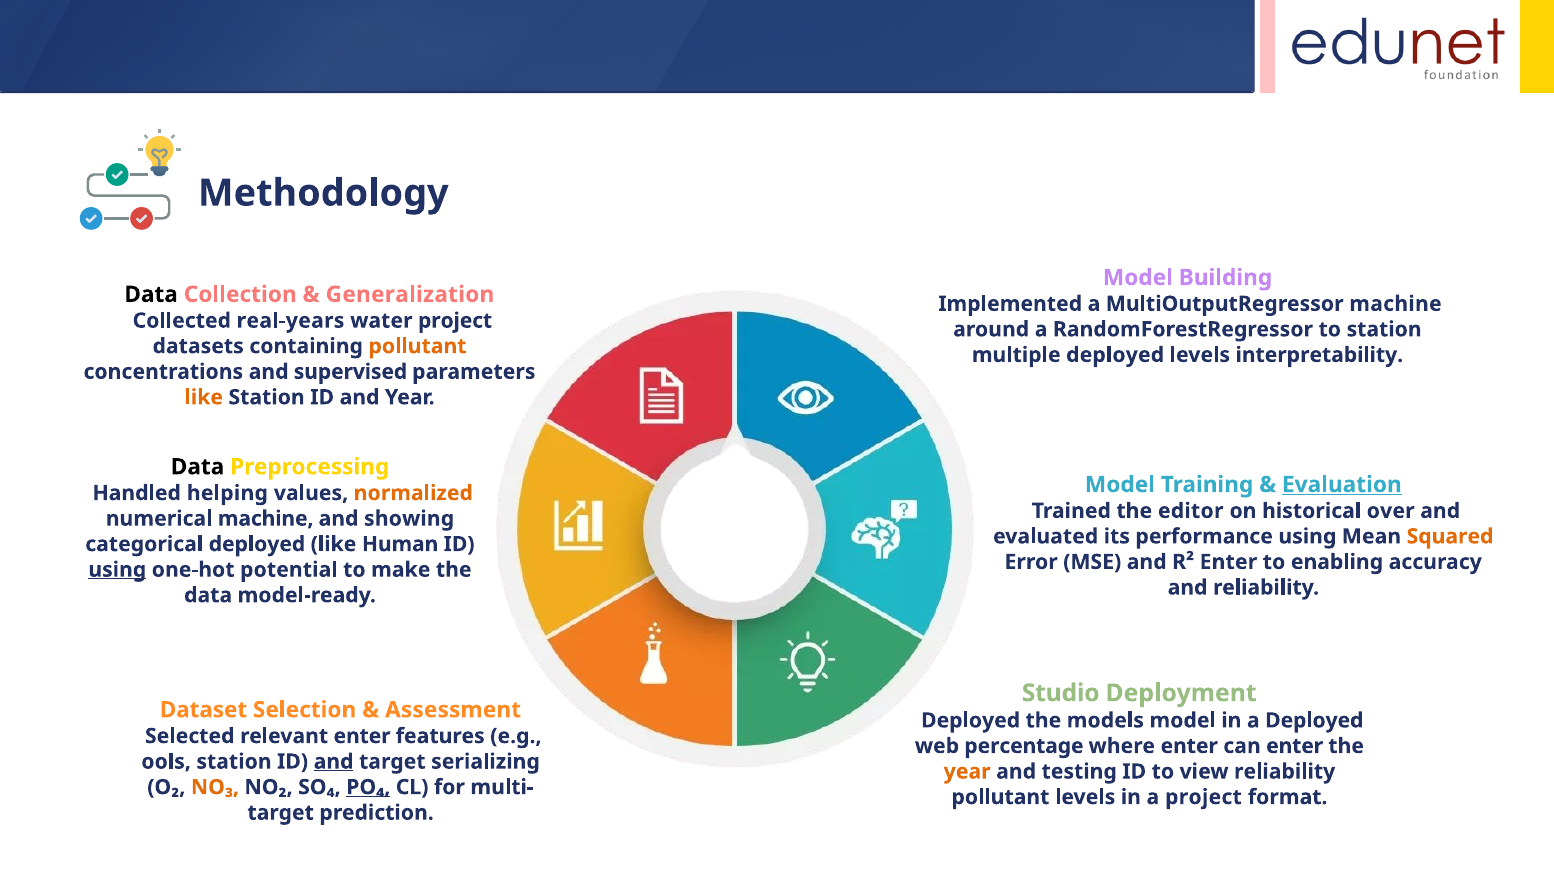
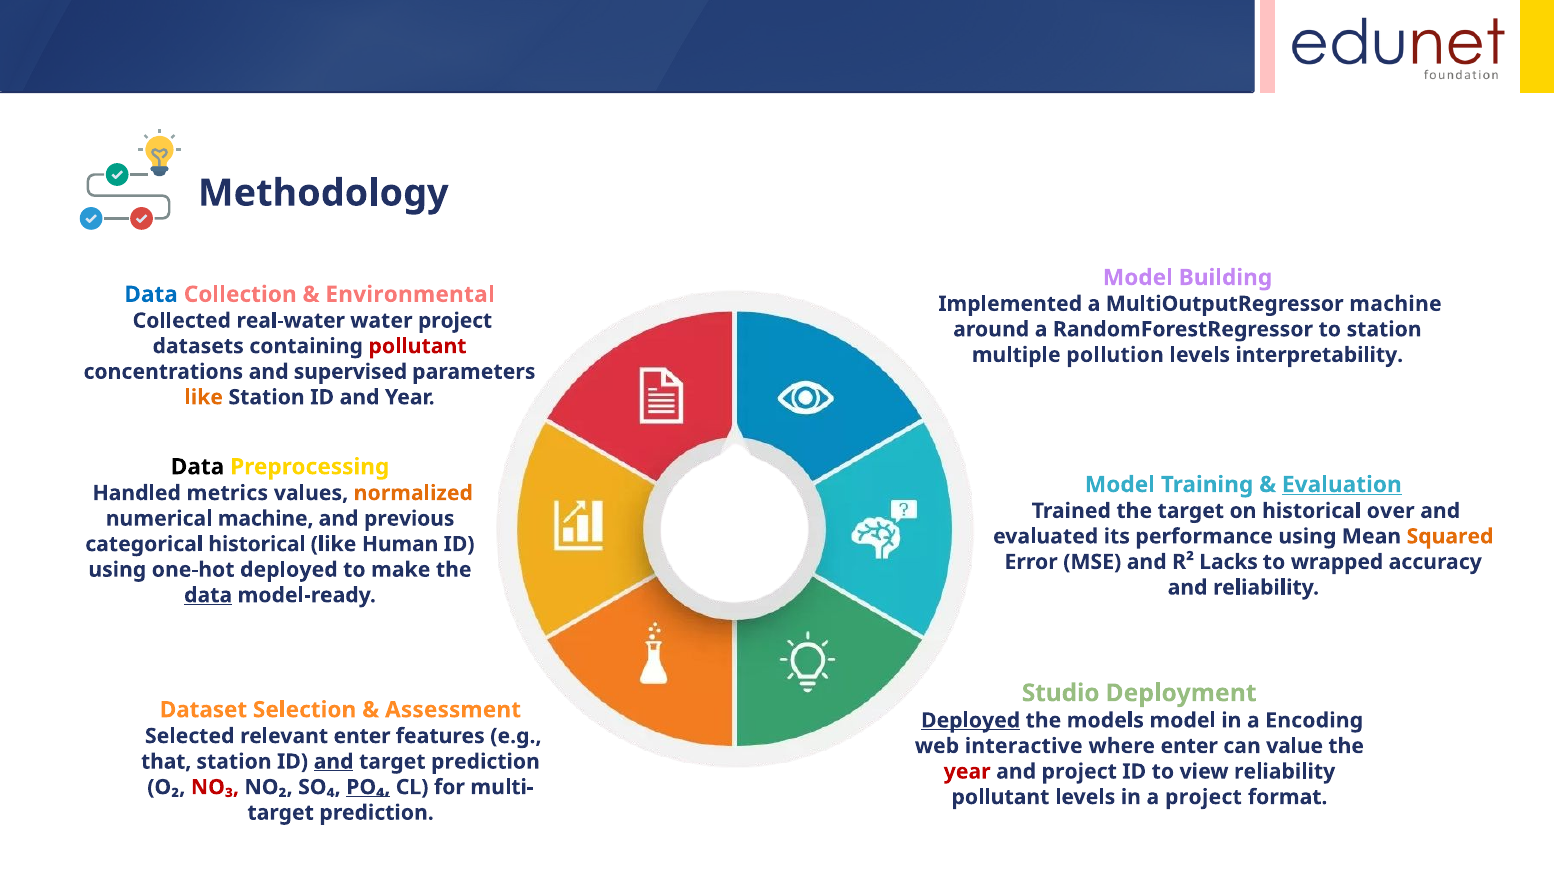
Data colour: black -> blue (151, 294)
Generalization: Generalization -> Environmental (410, 294)
real-years: real-years -> real-water (291, 321)
pollutant colour: orange -> red (417, 346)
multiple deployed: deployed -> pollution (1115, 355)
helping: helping -> metrics (227, 493)
the editor: editor -> target (1191, 511)
showing: showing -> previous (409, 519)
categorical deployed: deployed -> historical (257, 544)
R² Enter: Enter -> Lacks (1229, 562)
enabling: enabling -> wrapped (1337, 562)
using underline: present -> none (117, 570)
one-hot potential: potential -> deployed (289, 570)
data underline: none -> present (208, 595)
Deployed underline: none -> present (971, 721)
a Deployed: Deployed -> Encoding (1314, 721)
percentage: percentage -> interactive (1024, 746)
can enter: enter -> value (1295, 746)
ools: ools -> that (166, 762)
serializing: serializing -> prediction (485, 762)
year colour: orange -> red (967, 772)
and testing: testing -> project (1079, 772)
NO₃ colour: orange -> red (215, 787)
